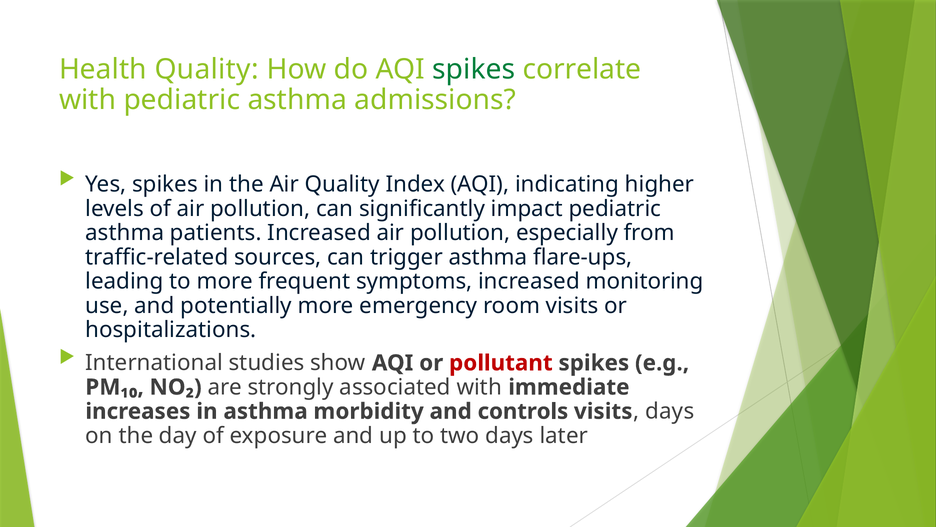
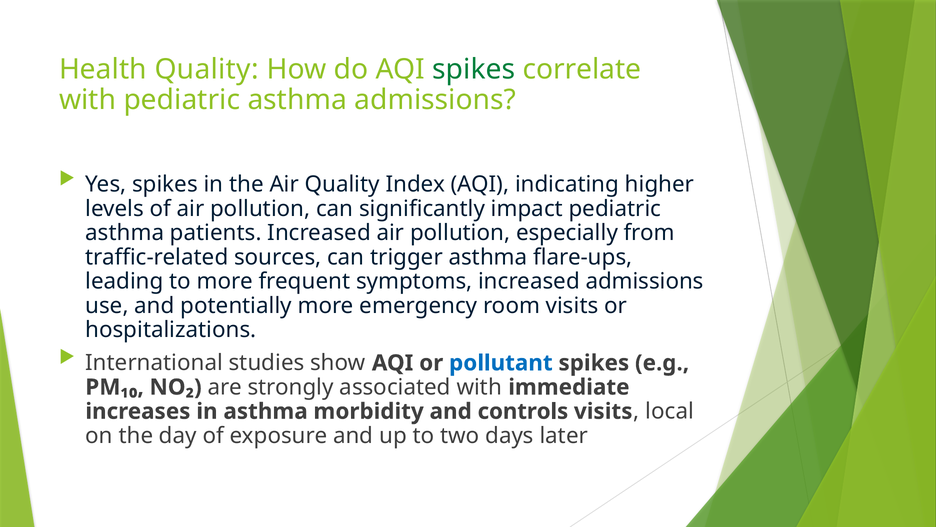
increased monitoring: monitoring -> admissions (645, 281)
pollutant colour: red -> blue (501, 363)
days: days -> local (670, 411)
